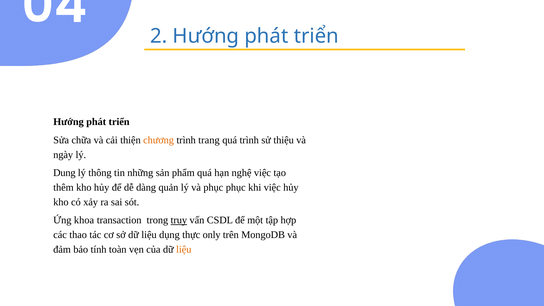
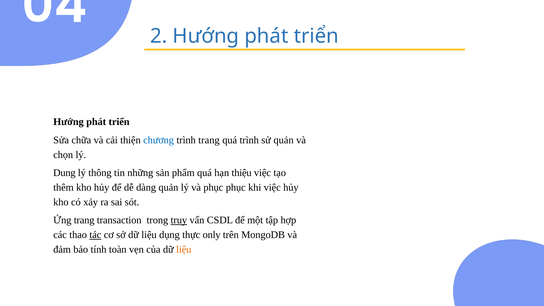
chương colour: orange -> blue (159, 140)
sử thiệu: thiệu -> quản (284, 140)
ngày: ngày -> chọn (63, 155)
nghệ: nghệ -> thiệu (242, 173)
Ứng khoa: khoa -> trang (84, 220)
tác underline: none -> present (95, 235)
